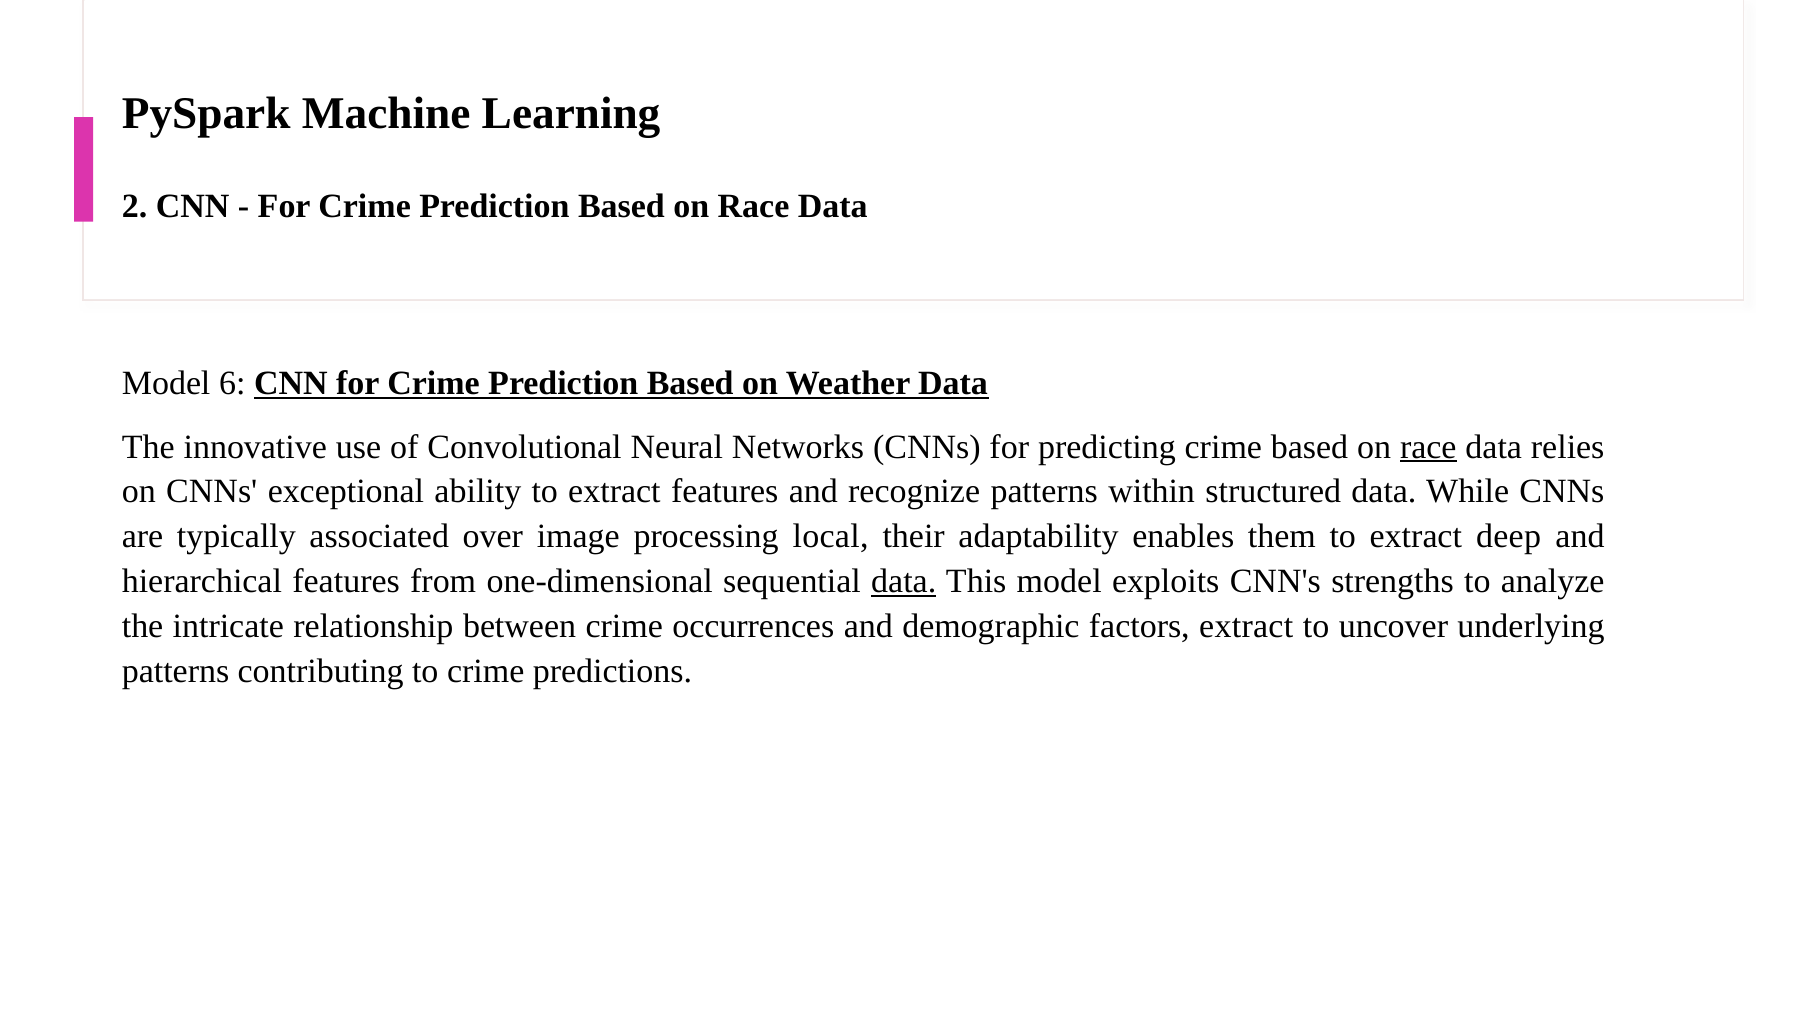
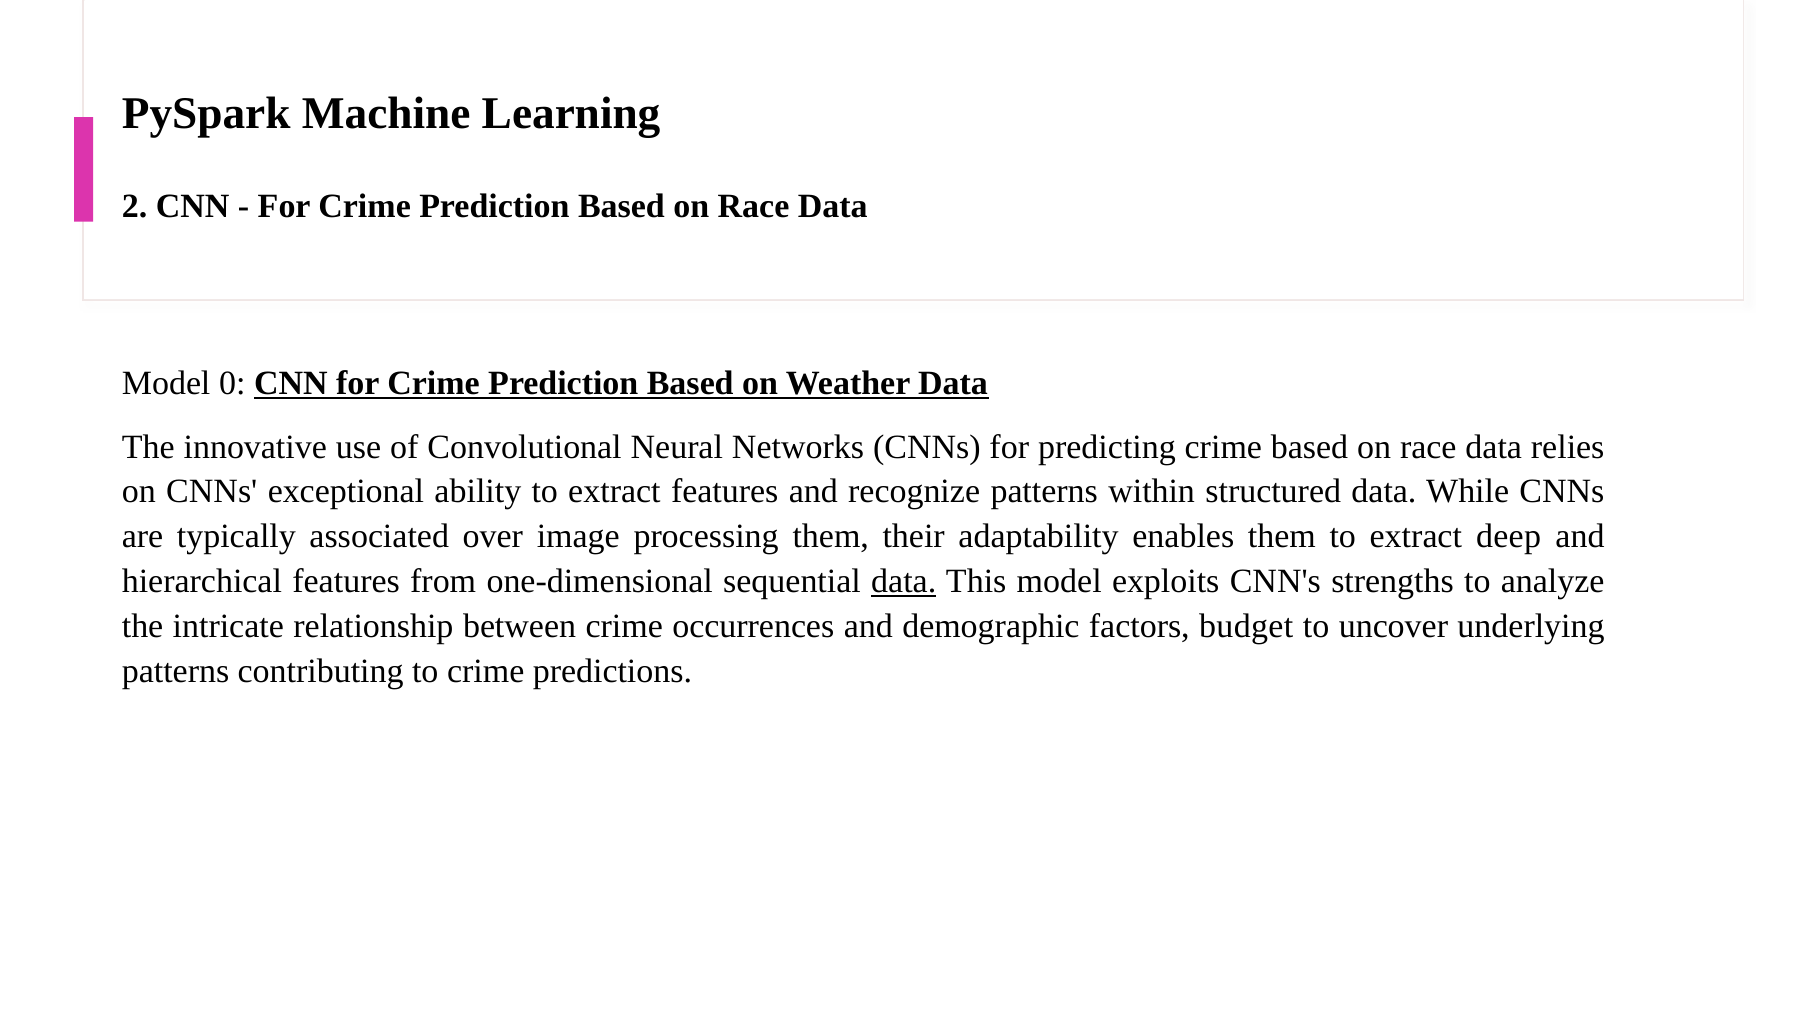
6: 6 -> 0 (232, 383)
race underline: present -> none (1428, 447)
processing local: local -> them (831, 536)
factors extract: extract -> budget (1246, 626)
